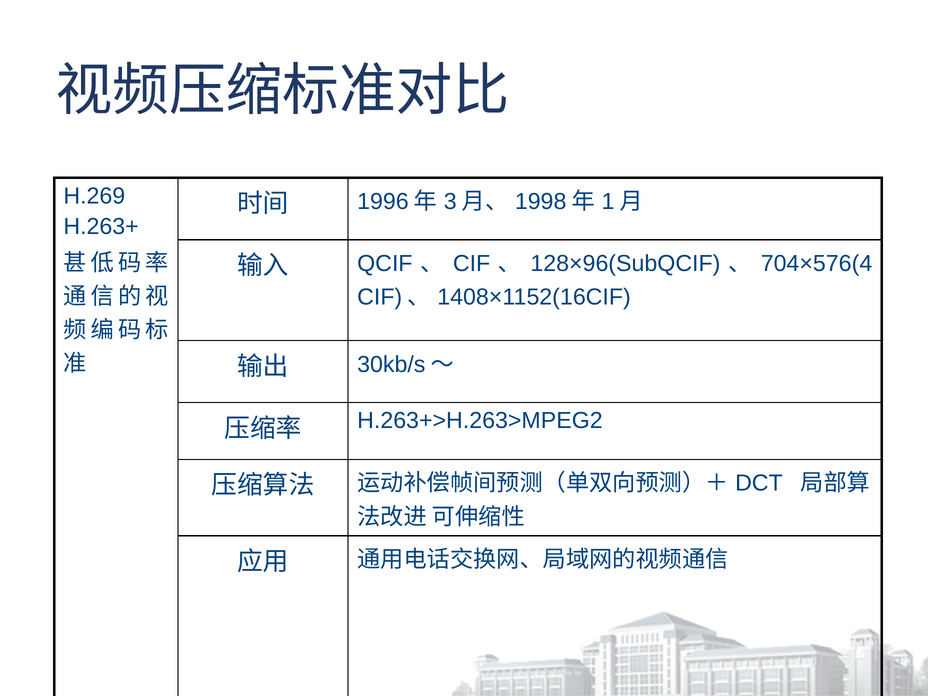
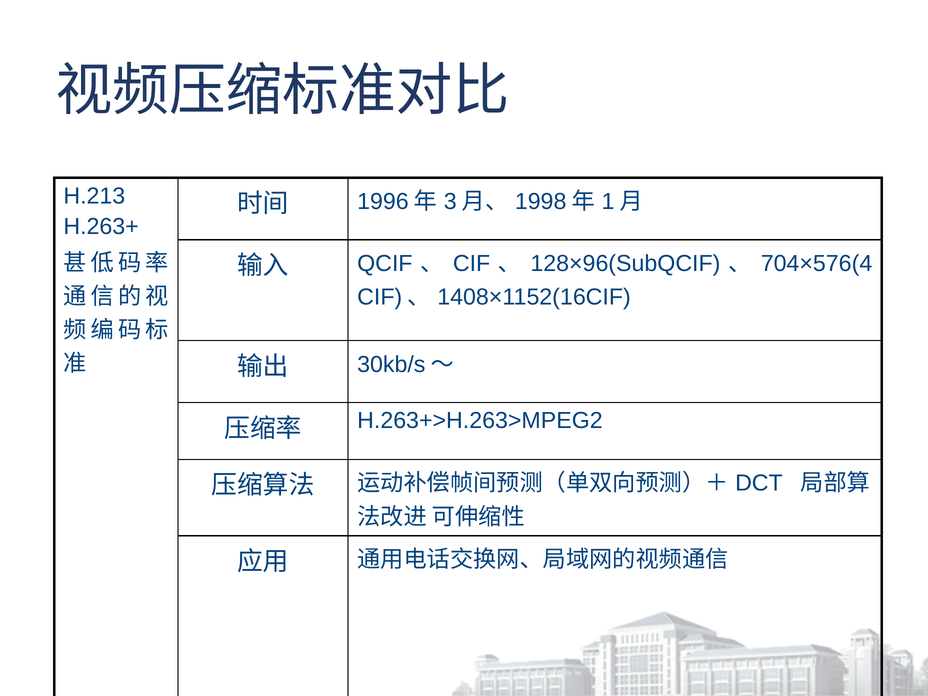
H.269: H.269 -> H.213 (94, 196)
